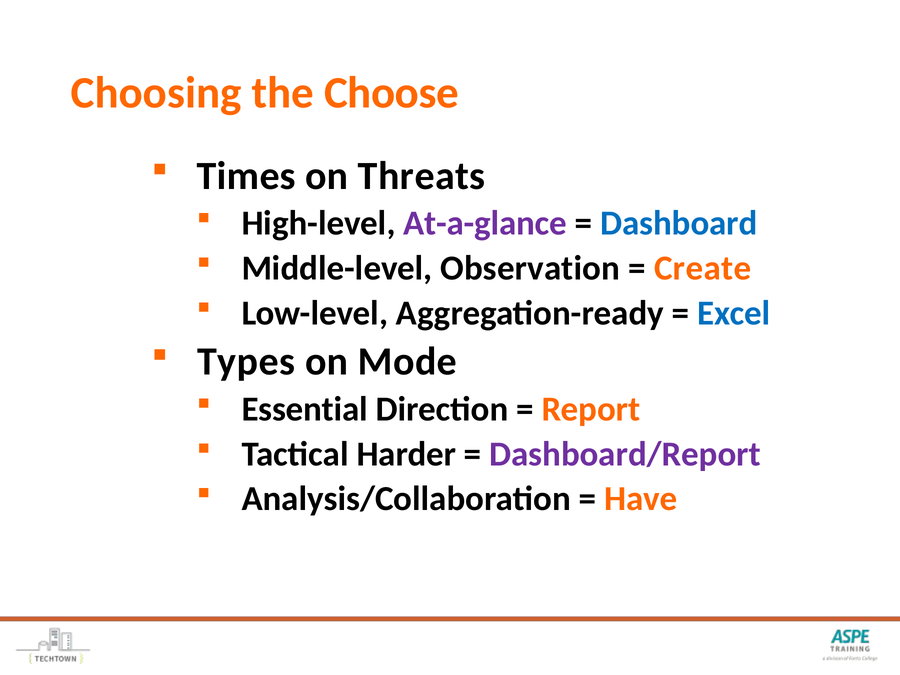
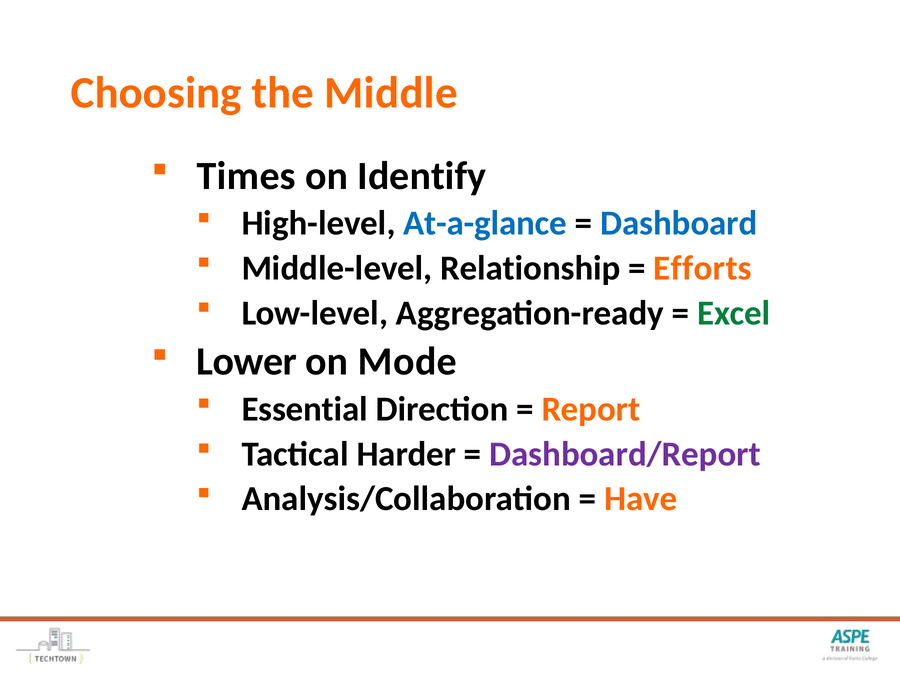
Choose: Choose -> Middle (391, 93)
Threats: Threats -> Identify (422, 176)
At-a-glance colour: purple -> blue (485, 223)
Observation: Observation -> Relationship (530, 268)
Create: Create -> Efforts (703, 268)
Excel colour: blue -> green (734, 313)
Types: Types -> Lower (247, 362)
